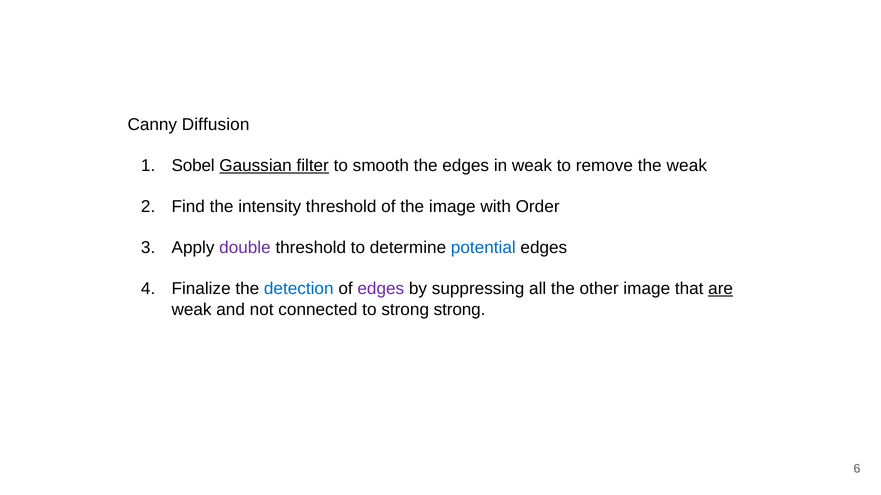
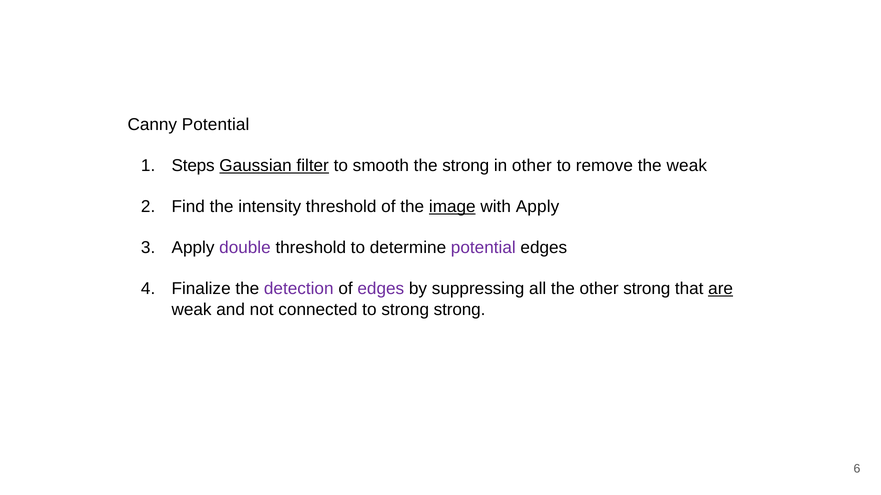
Canny Diffusion: Diffusion -> Potential (216, 125)
Sobel: Sobel -> Steps (193, 166)
the edges: edges -> strong (466, 166)
in weak: weak -> other (532, 166)
image underline: none -> present (452, 207)
with Order: Order -> Apply (538, 207)
potential colour: blue -> purple (483, 248)
detection colour: blue -> purple (299, 289)
other image: image -> strong (647, 289)
